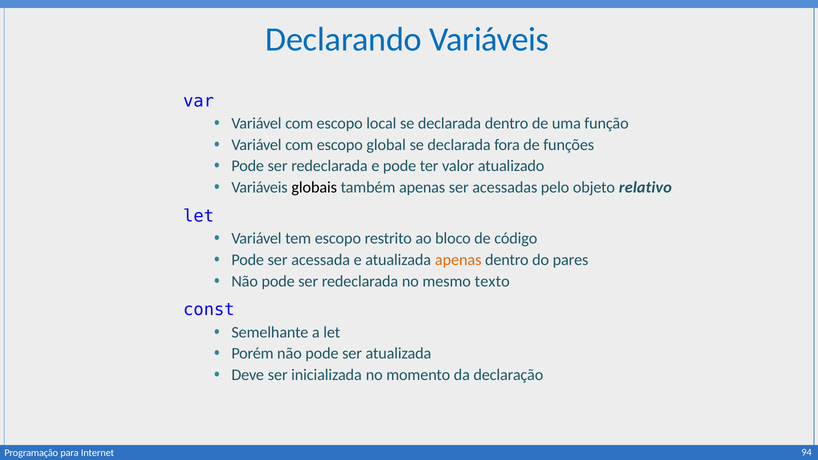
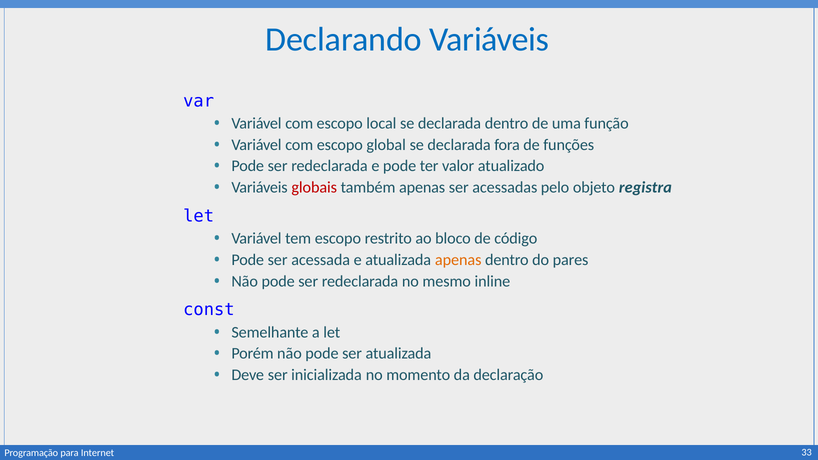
globais colour: black -> red (314, 188)
relativo: relativo -> registra (645, 188)
texto: texto -> inline (492, 281)
94: 94 -> 33 (807, 452)
